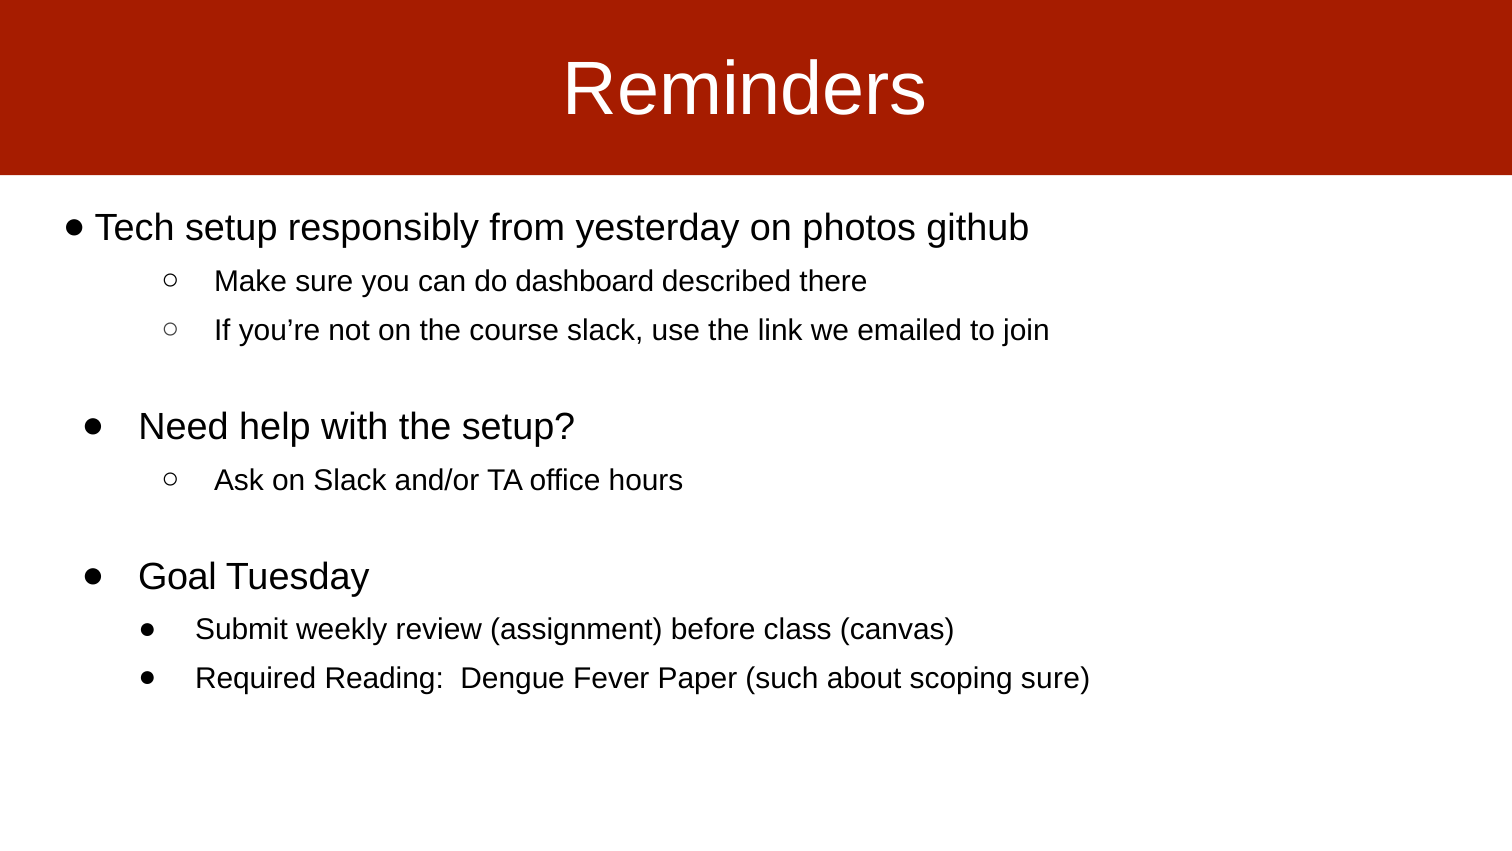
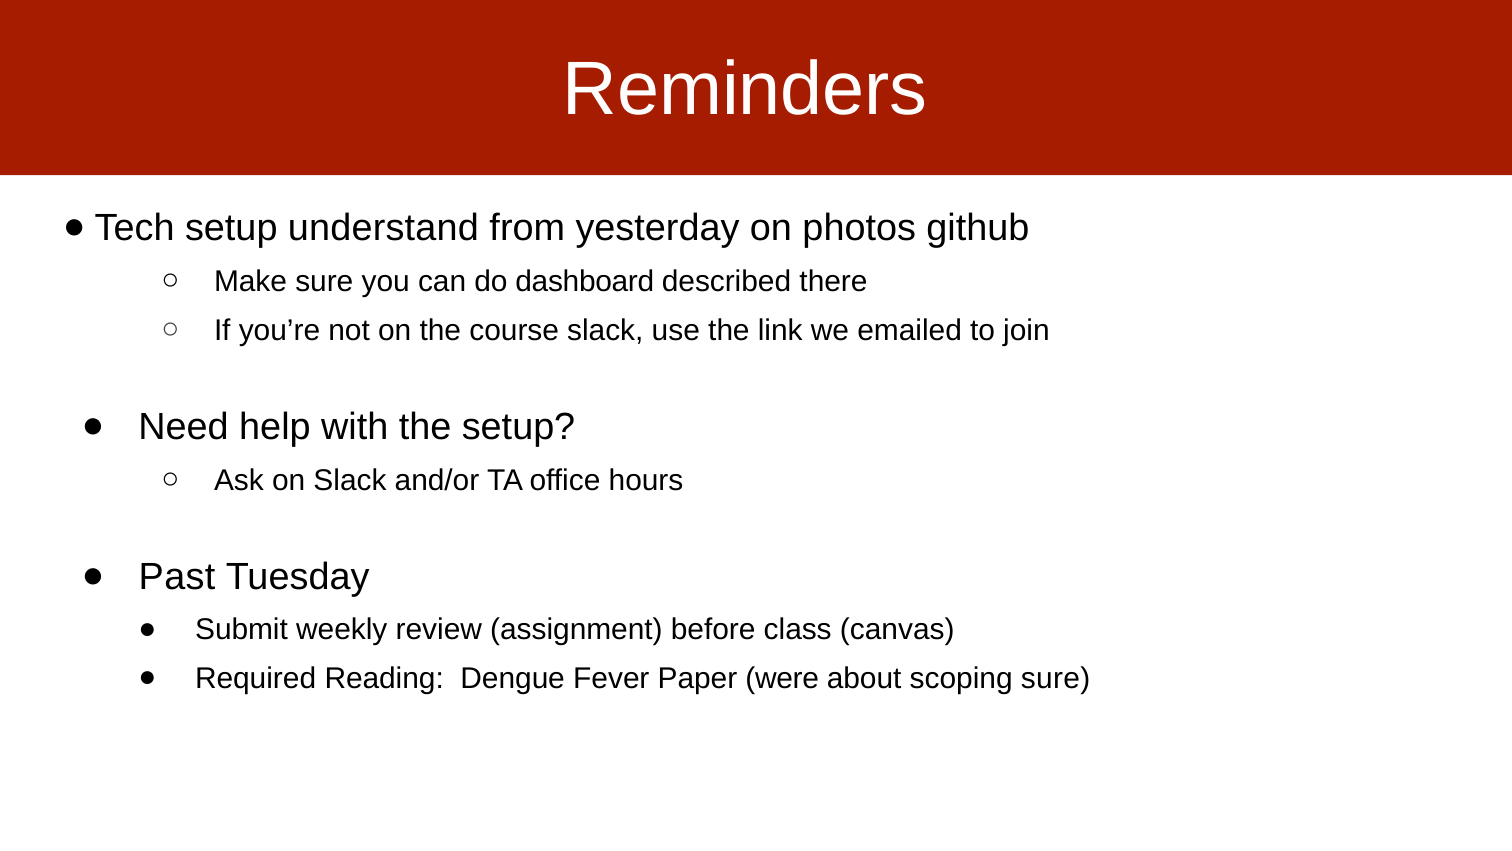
responsibly: responsibly -> understand (383, 228)
Goal: Goal -> Past (177, 577)
such: such -> were (782, 678)
